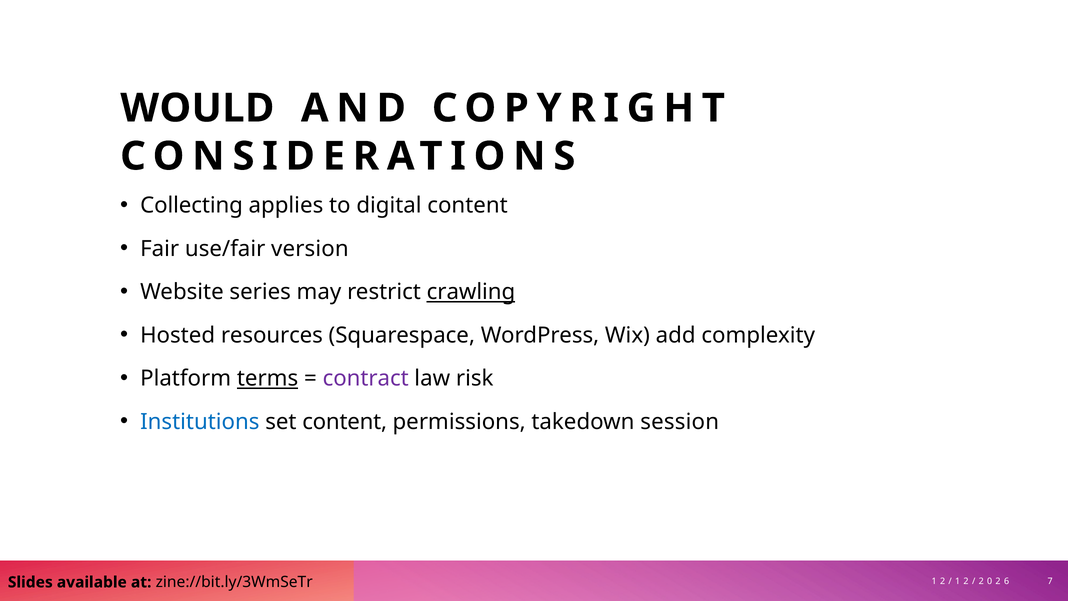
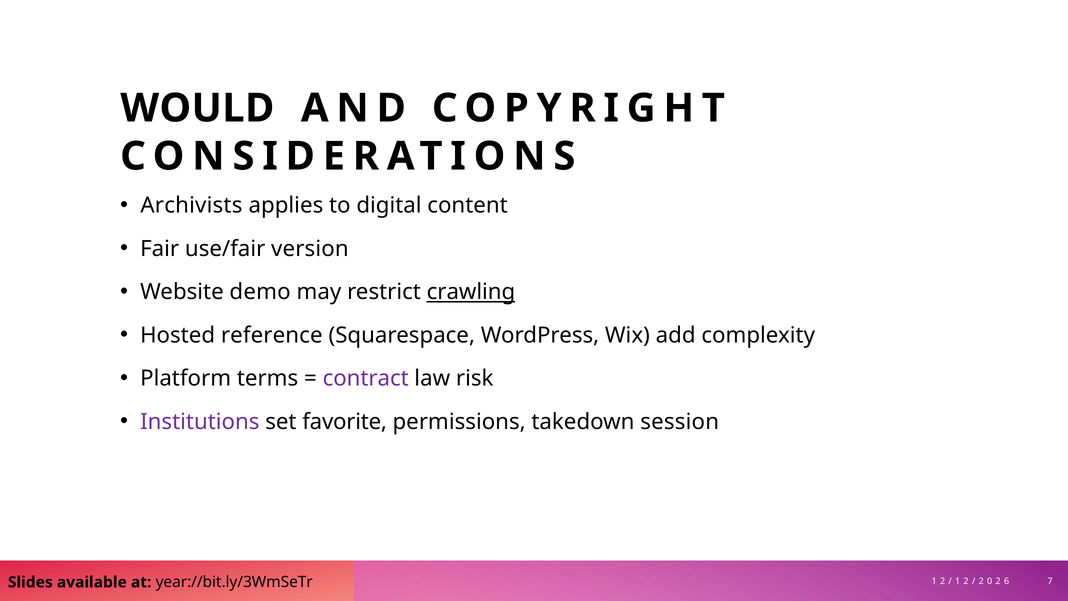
Collecting: Collecting -> Archivists (191, 206)
series: series -> demo (260, 292)
resources: resources -> reference (272, 335)
terms underline: present -> none (268, 378)
Institutions colour: blue -> purple (200, 422)
set content: content -> favorite (345, 422)
zine://bit.ly/3WmSeTr: zine://bit.ly/3WmSeTr -> year://bit.ly/3WmSeTr (234, 582)
